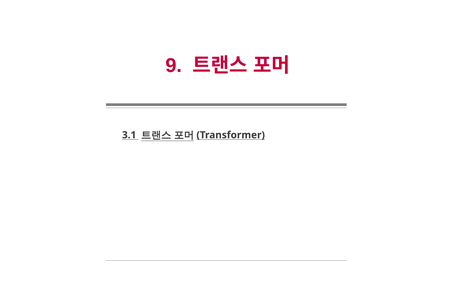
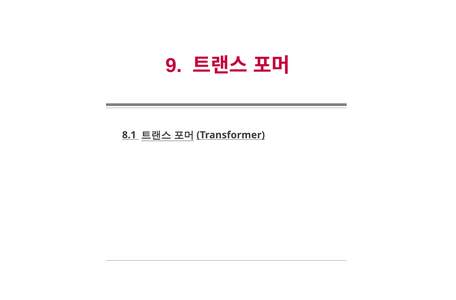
3.1: 3.1 -> 8.1 (129, 135)
